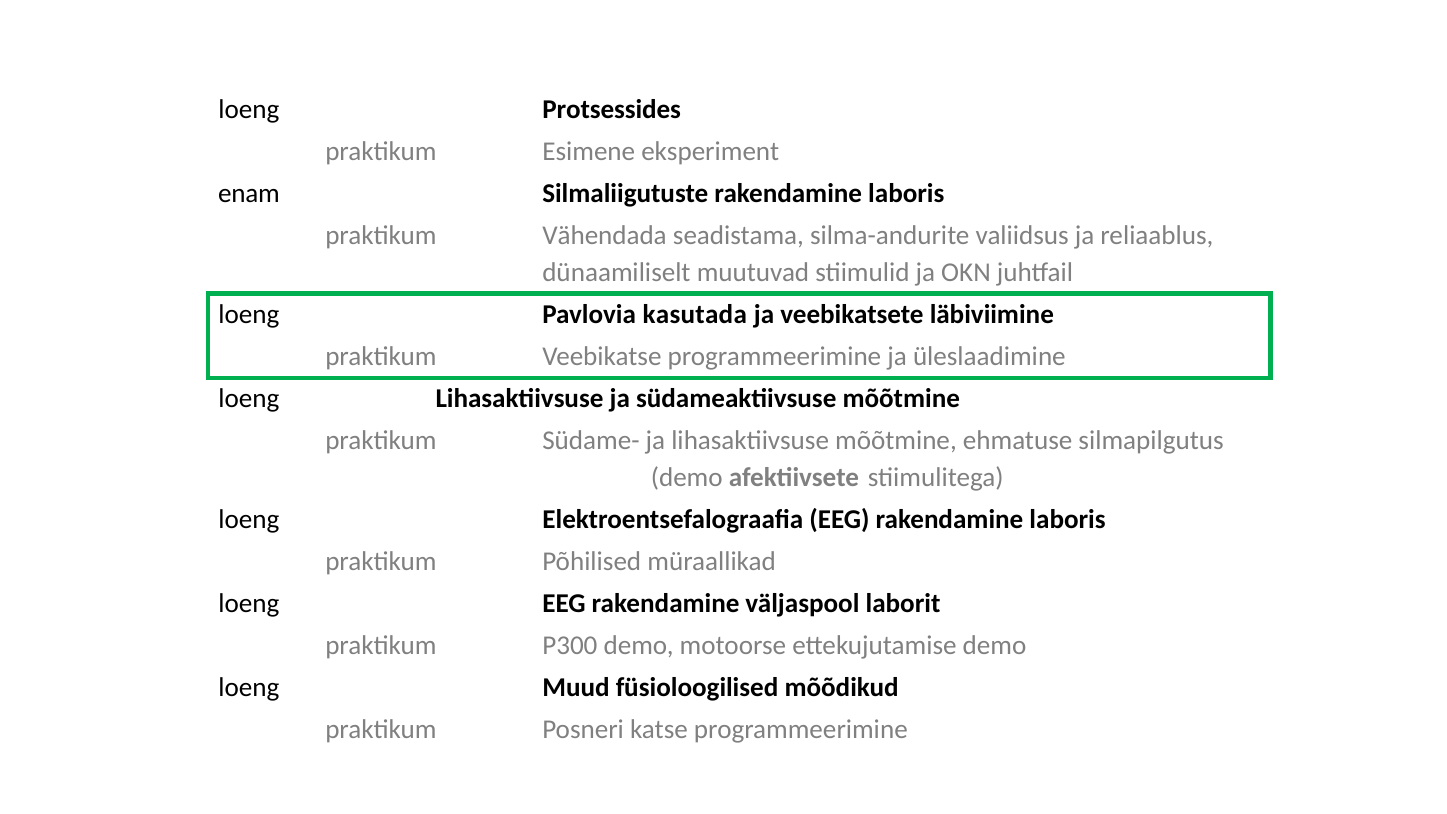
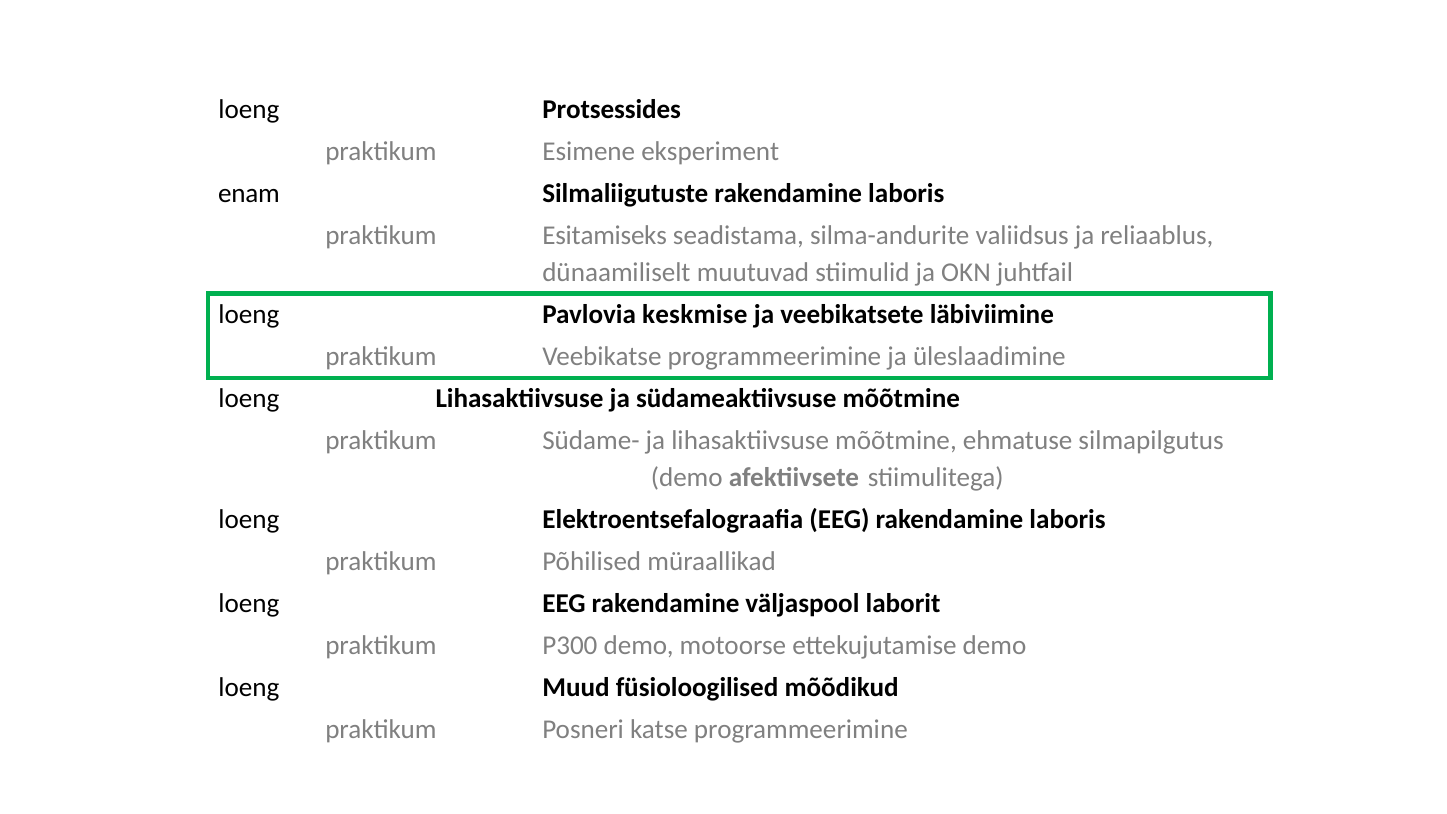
Vähendada: Vähendada -> Esitamiseks (605, 235)
kasutada: kasutada -> keskmise (695, 315)
